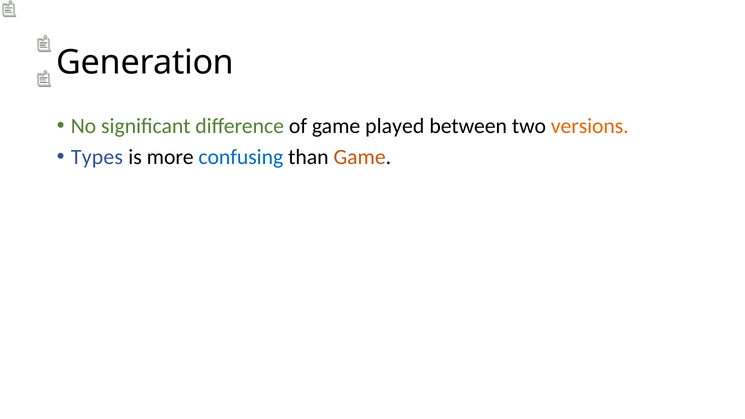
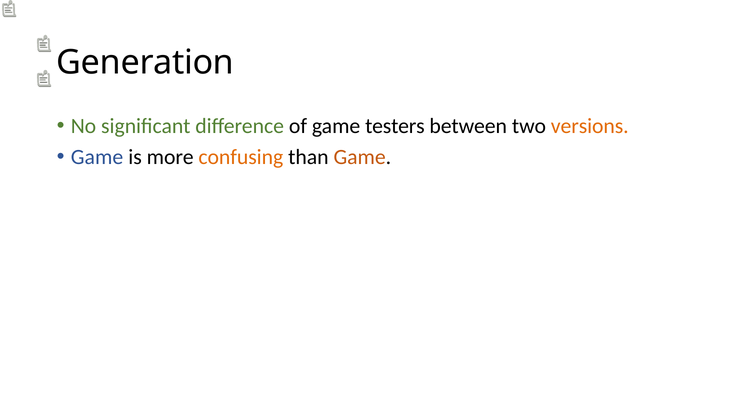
played: played -> testers (395, 126)
Types: Types -> Game (97, 157)
confusing colour: blue -> orange (241, 157)
